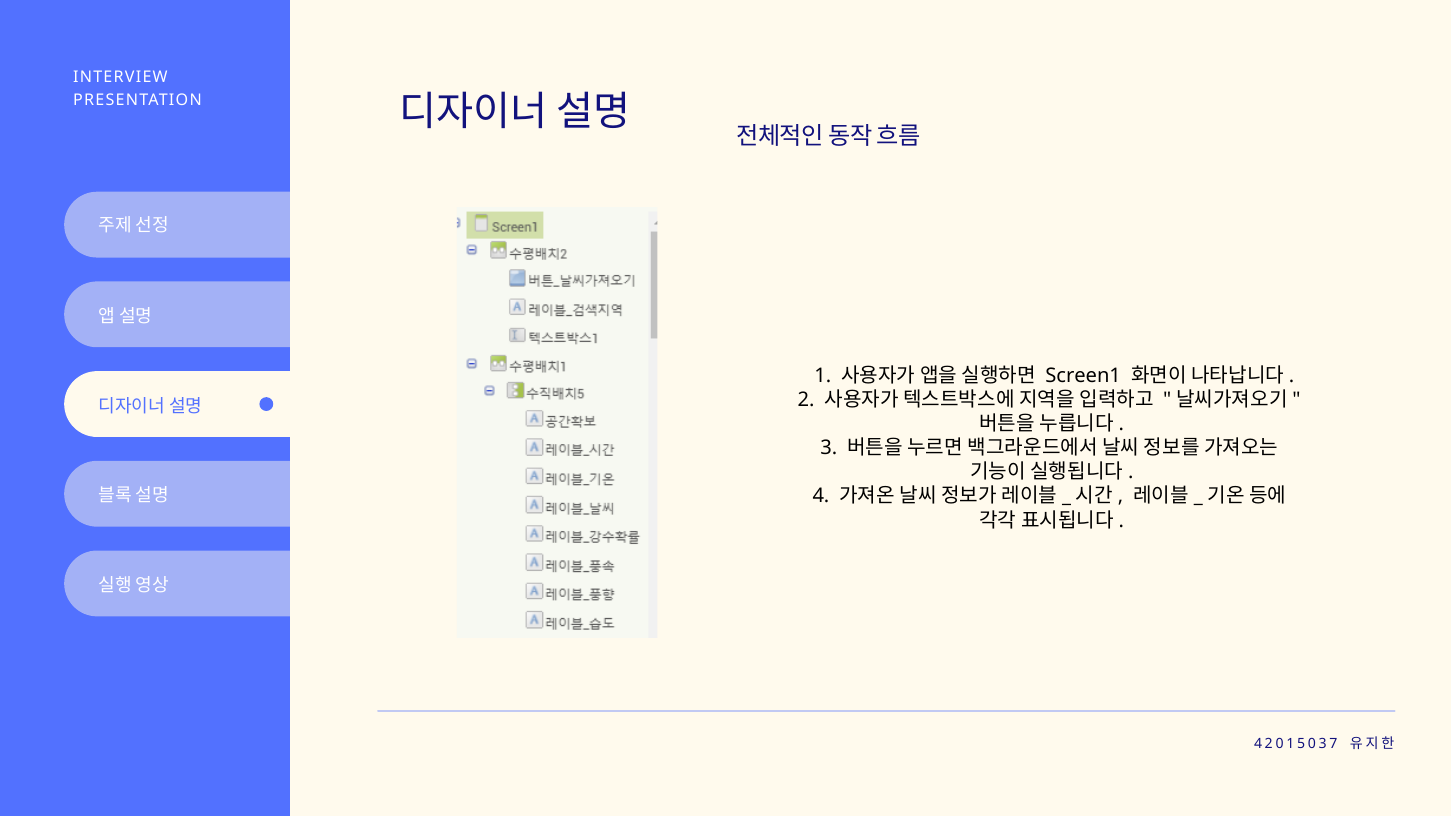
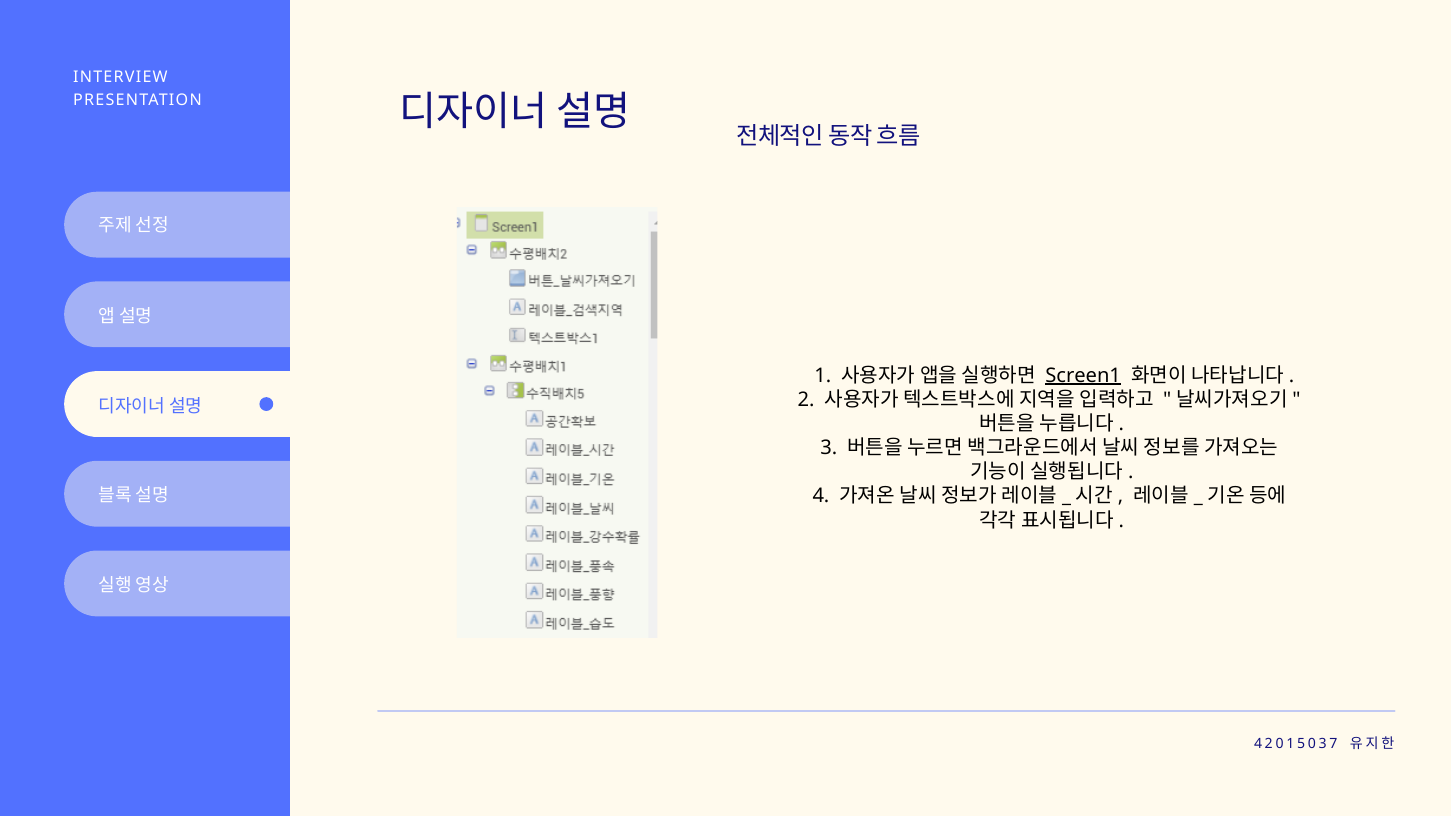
Screen1 underline: none -> present (1083, 376)
